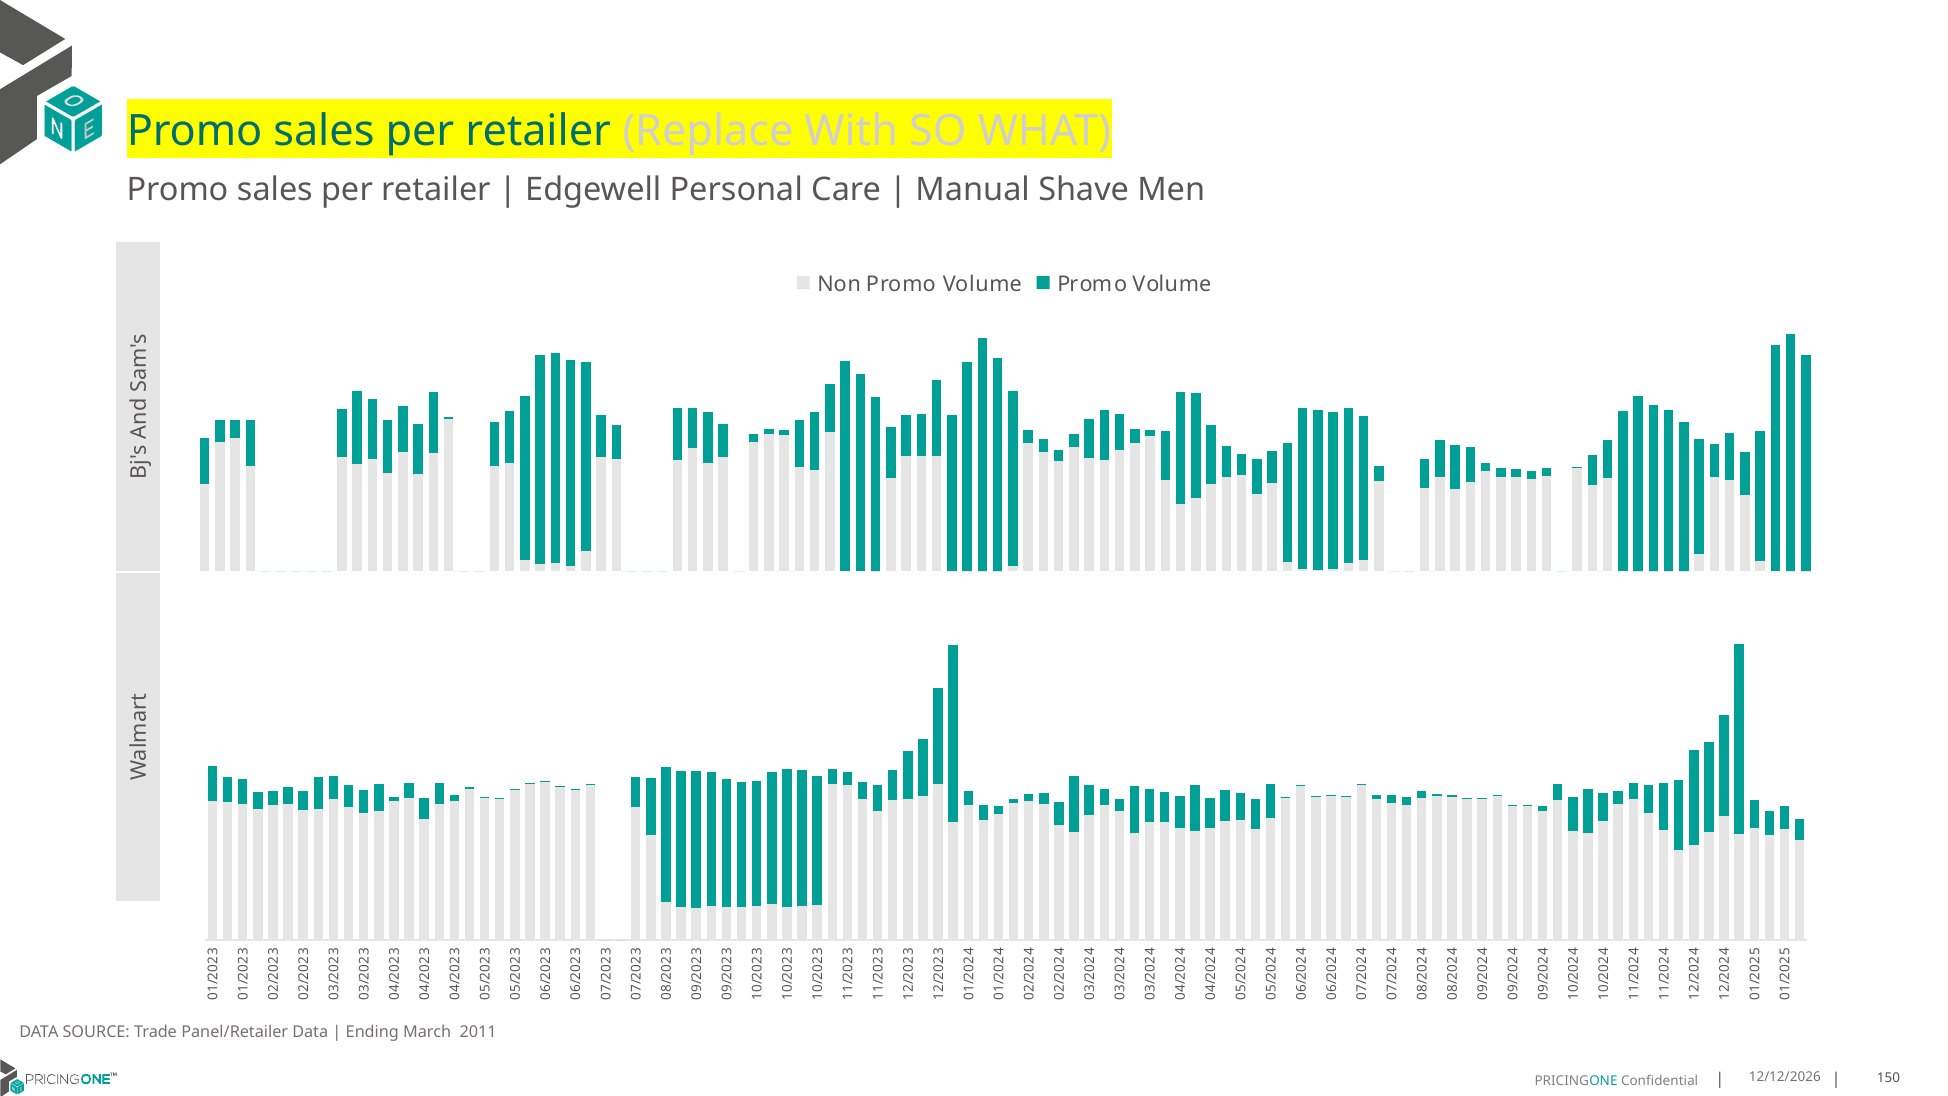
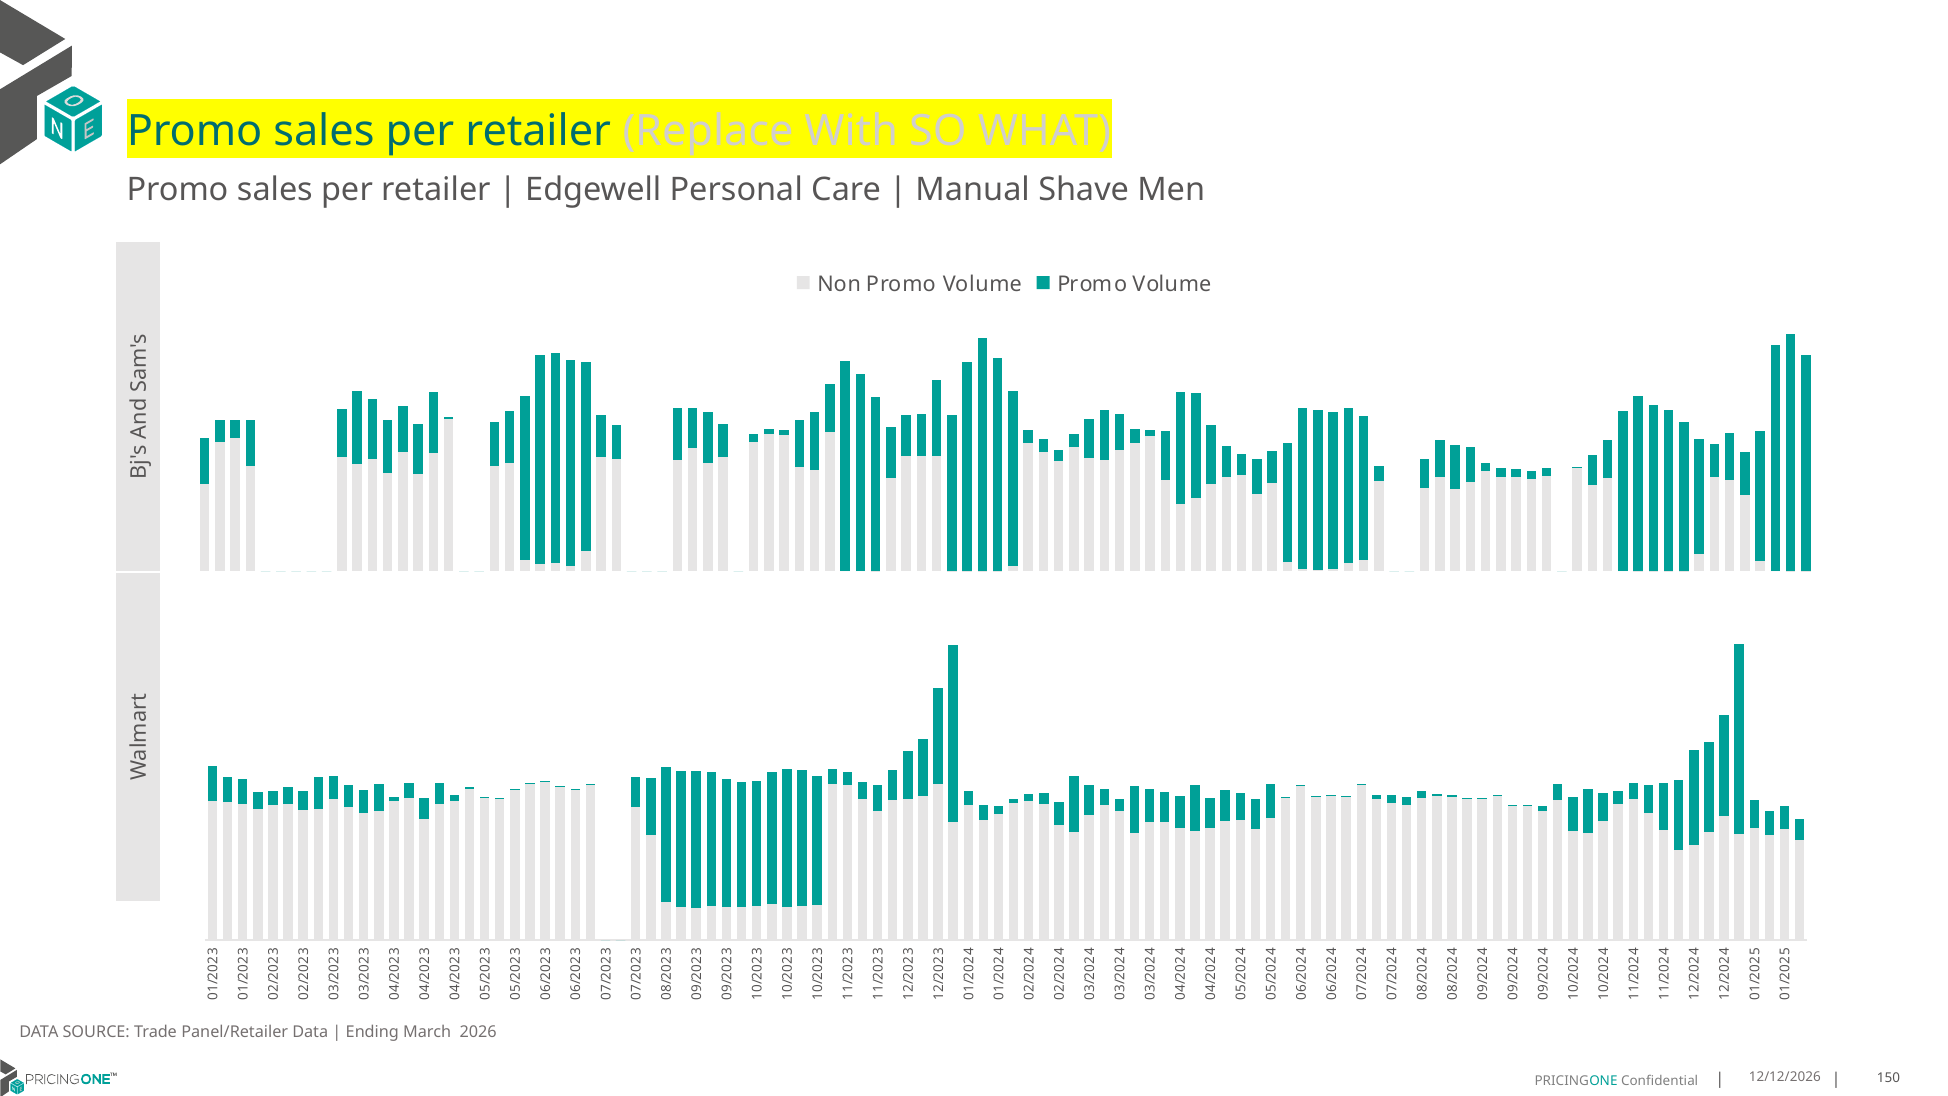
2011: 2011 -> 2026 (478, 1032)
